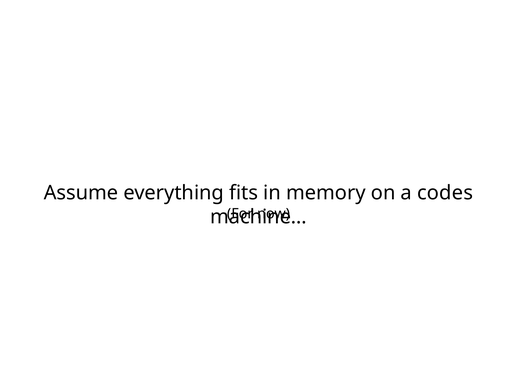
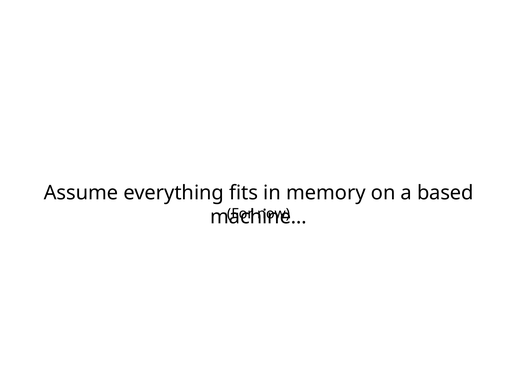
codes: codes -> based (445, 193)
